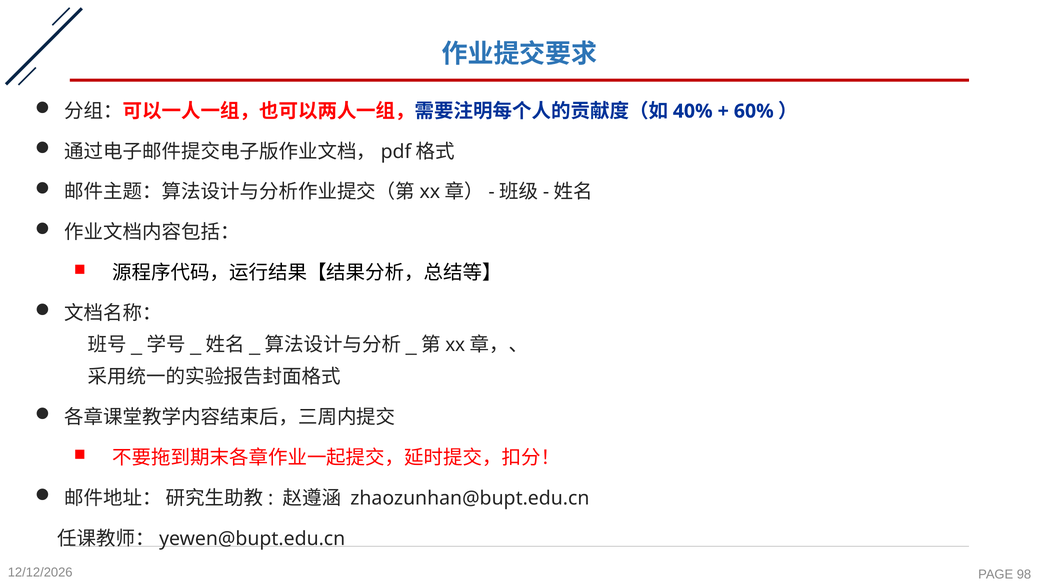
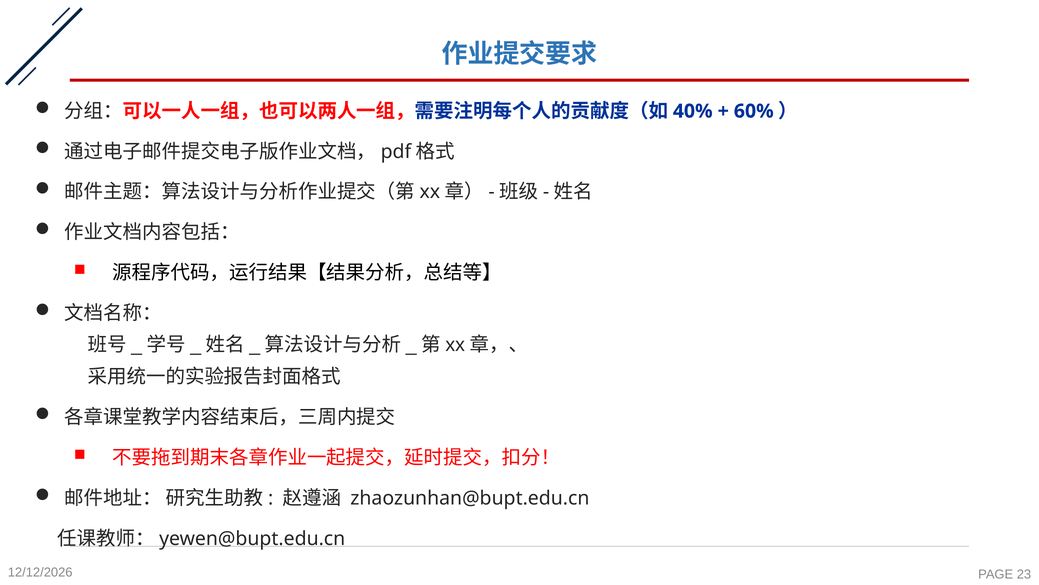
98: 98 -> 23 (1024, 574)
